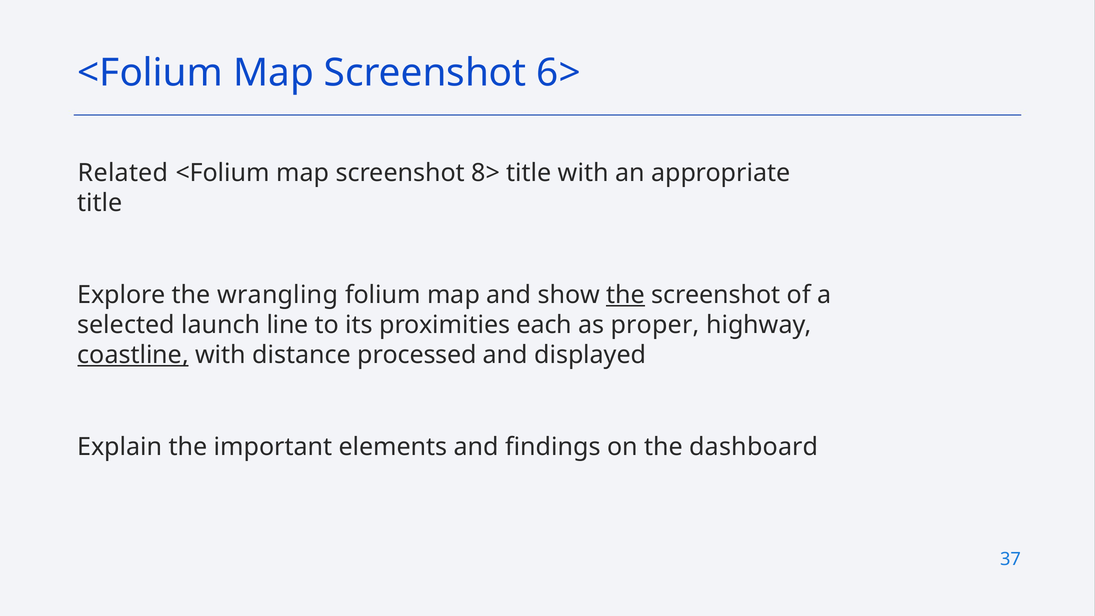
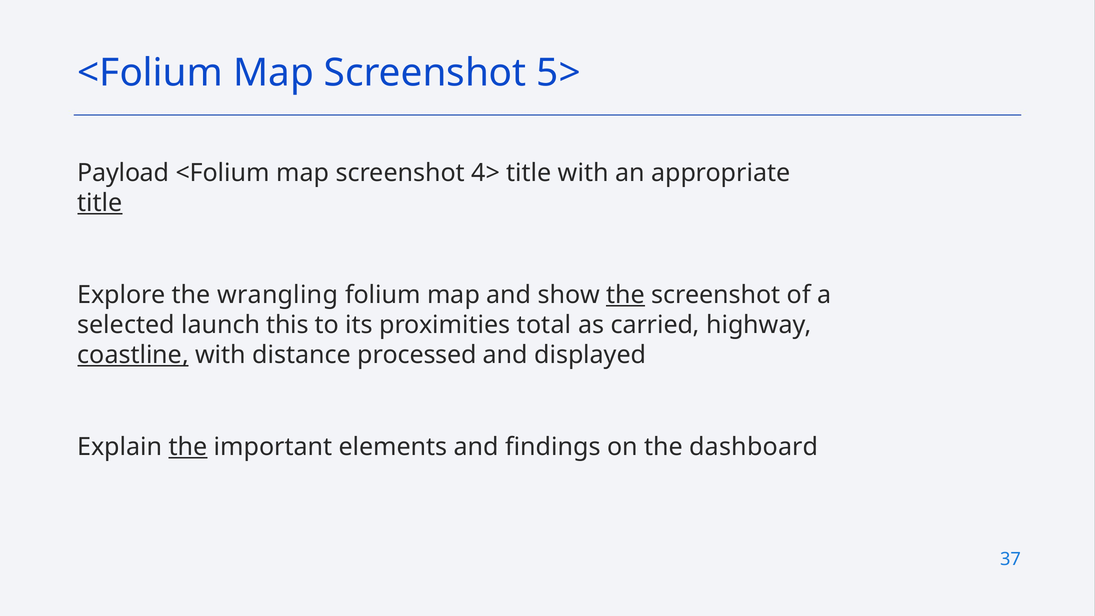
6>: 6> -> 5> (559, 73)
Related: Related -> Payload (123, 173)
8>: 8> -> 4> (486, 173)
title underline: none -> present (100, 203)
line: line -> this (288, 325)
each: each -> total (544, 325)
proper: proper -> carried (655, 325)
the underline: none -> present (188, 447)
